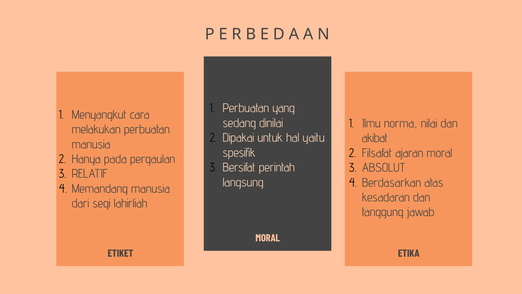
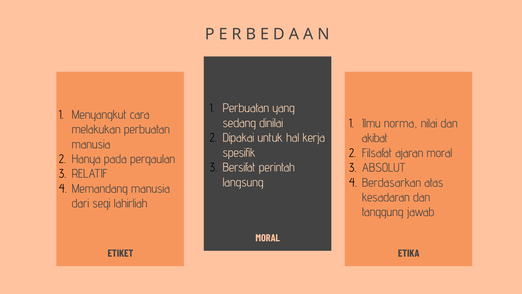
yaitu: yaitu -> kerja (314, 138)
